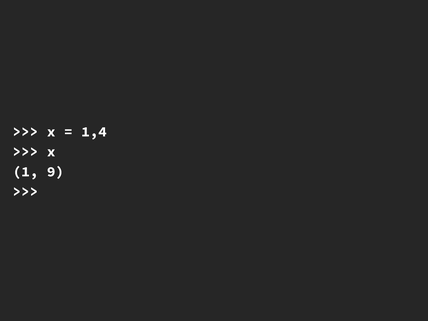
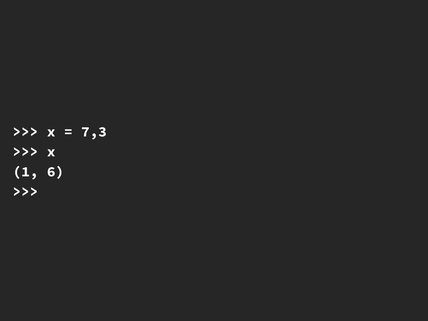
1,4: 1,4 -> 7,3 (94, 132)
9: 9 -> 6 (55, 172)
